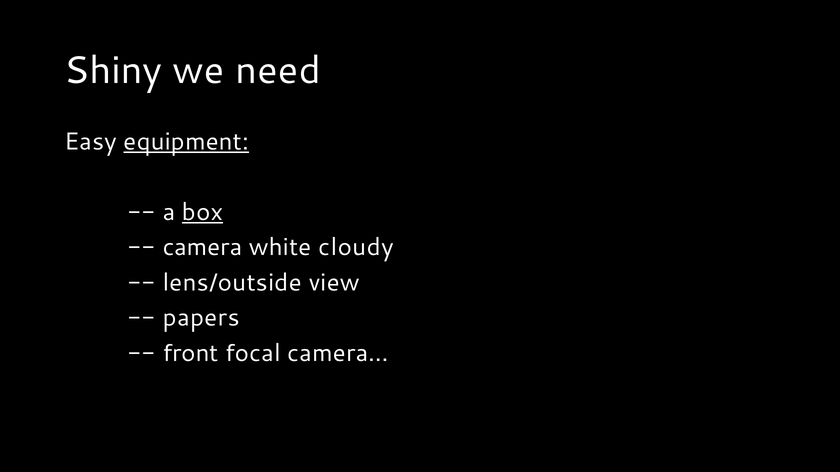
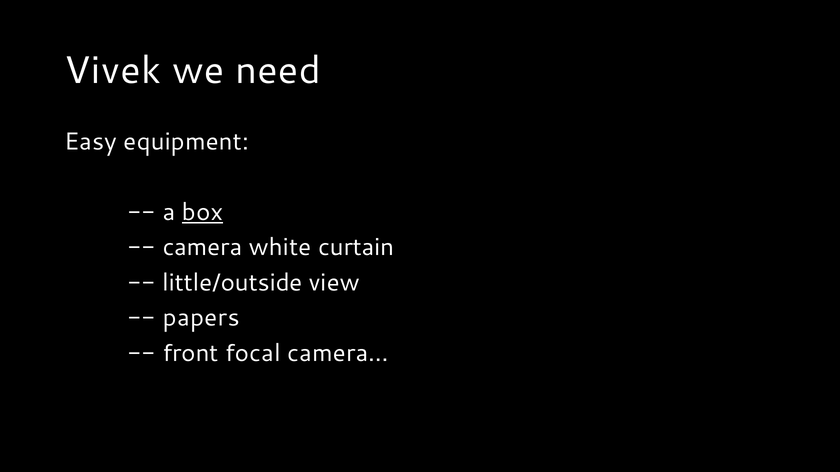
Shiny: Shiny -> Vivek (113, 71)
equipment underline: present -> none (186, 142)
cloudy: cloudy -> curtain (356, 248)
lens/outside: lens/outside -> little/outside (232, 283)
